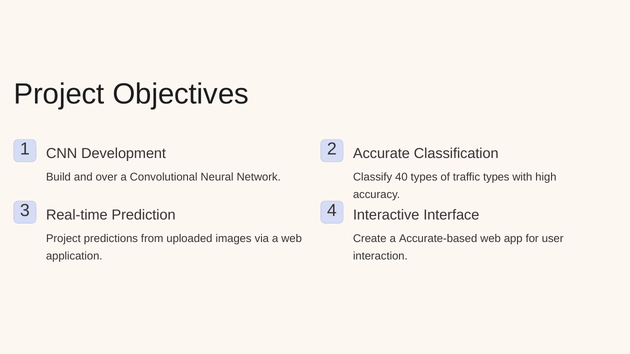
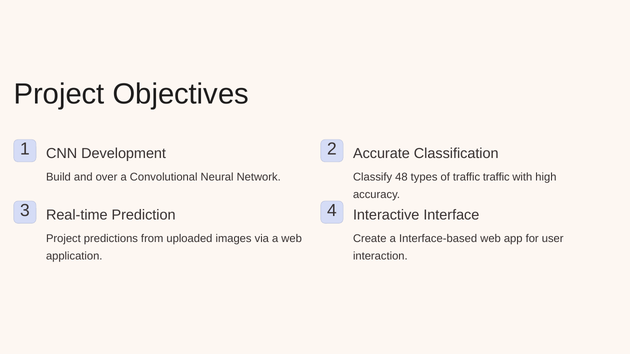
40: 40 -> 48 (401, 177)
traffic types: types -> traffic (496, 177)
Accurate-based: Accurate-based -> Interface-based (438, 239)
